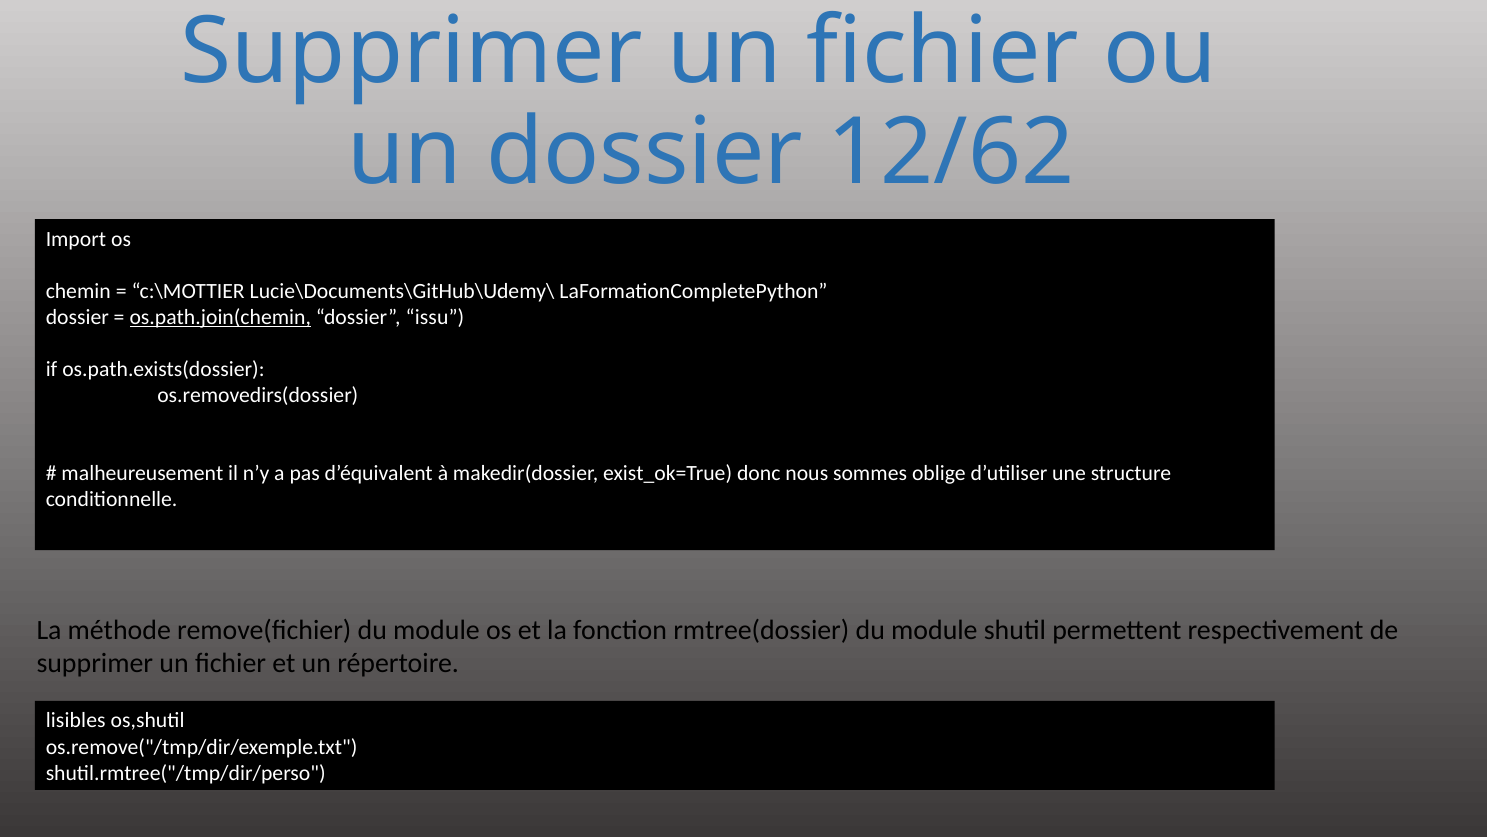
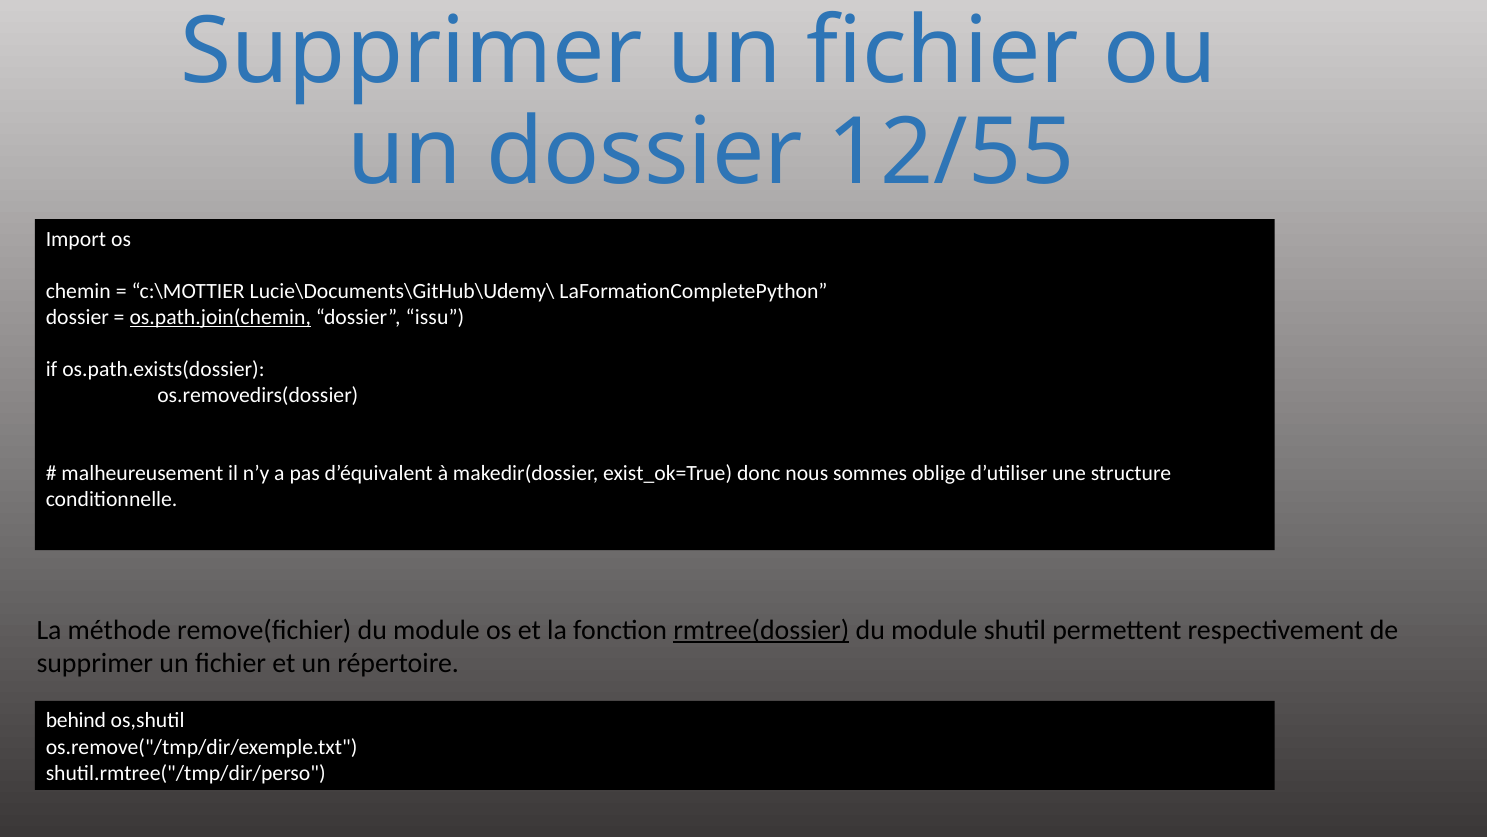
12/62: 12/62 -> 12/55 (951, 152)
rmtree(dossier underline: none -> present (761, 630)
lisibles: lisibles -> behind (76, 720)
